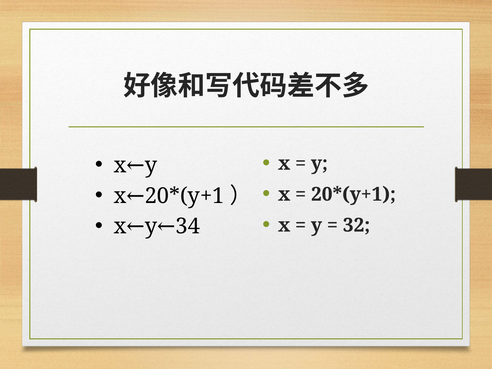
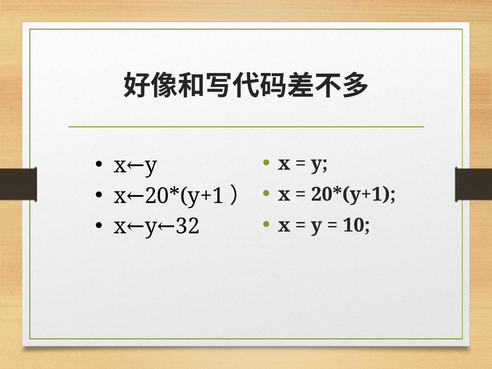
32: 32 -> 10 (356, 225)
34: 34 -> 32 (188, 226)
